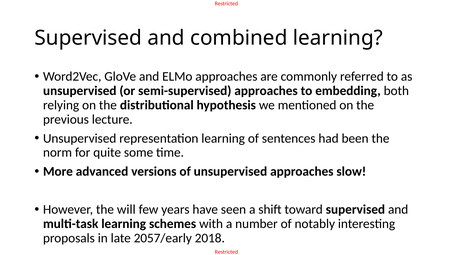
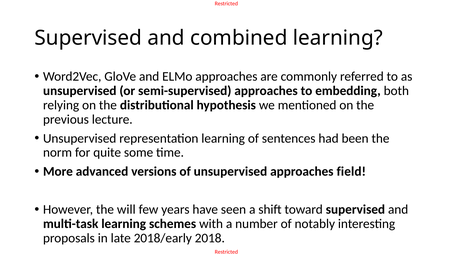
slow: slow -> field (351, 171)
2057/early: 2057/early -> 2018/early (163, 238)
